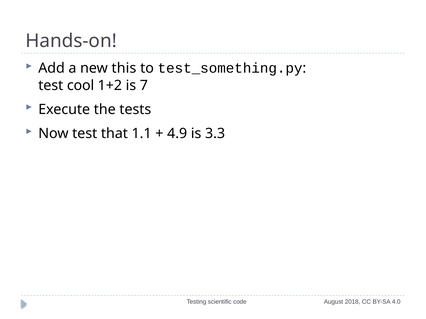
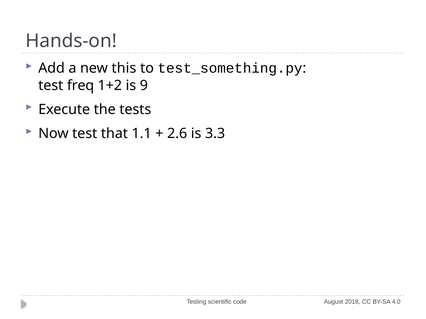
cool: cool -> freq (81, 85)
7: 7 -> 9 (144, 85)
4.9: 4.9 -> 2.6 (177, 134)
